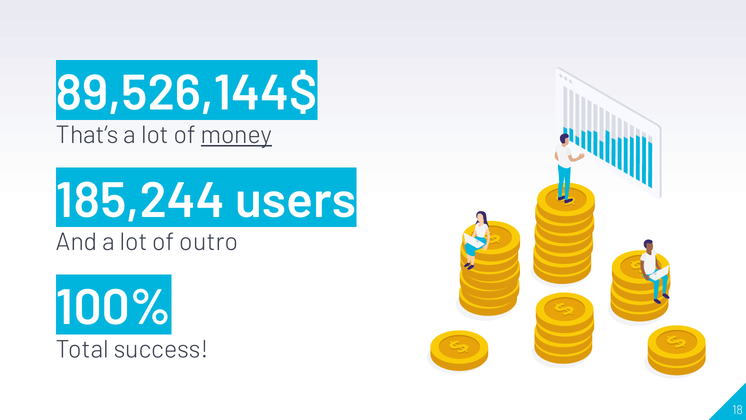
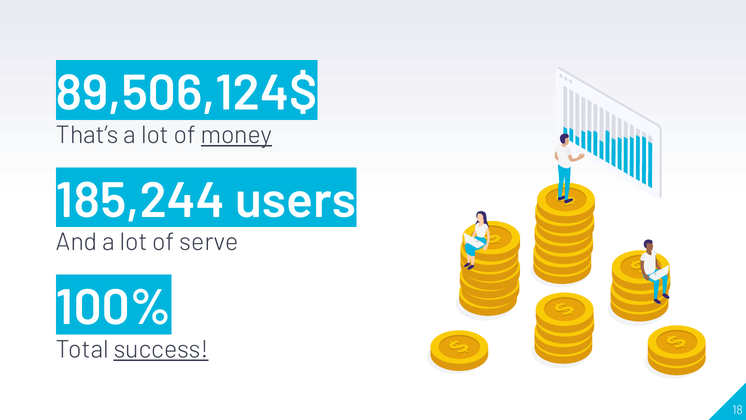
89,526,144$: 89,526,144$ -> 89,506,124$ (187, 93)
outro: outro -> serve (209, 242)
success underline: none -> present (161, 349)
